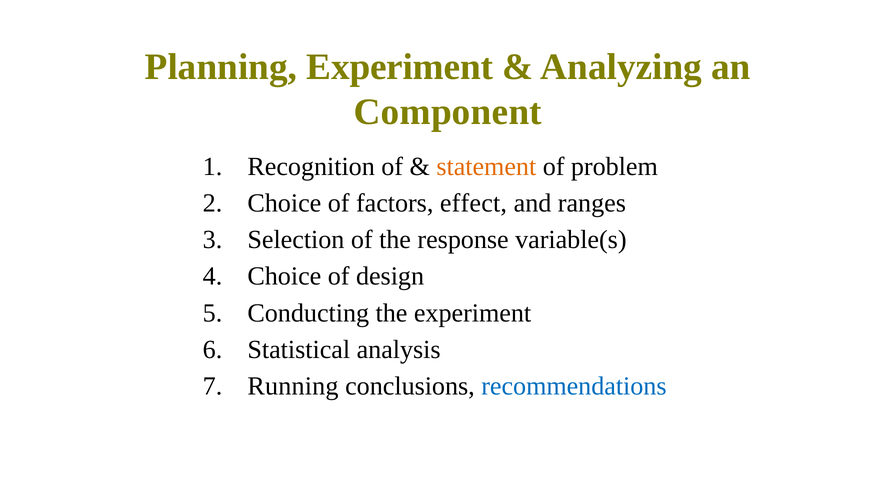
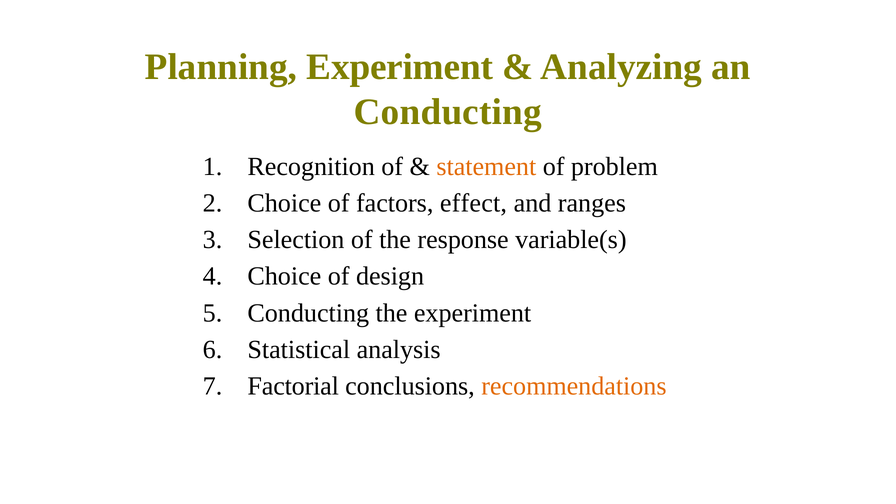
Component: Component -> Conducting (448, 112)
Running: Running -> Factorial (293, 386)
recommendations colour: blue -> orange (574, 386)
